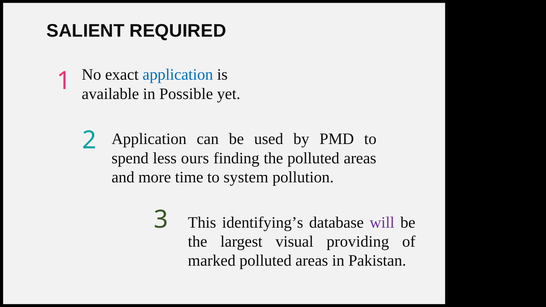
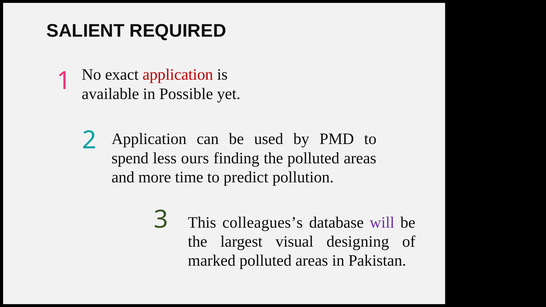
application colour: blue -> red (178, 75)
system: system -> predict (246, 177)
identifying’s: identifying’s -> colleagues’s (263, 223)
providing: providing -> designing (358, 242)
